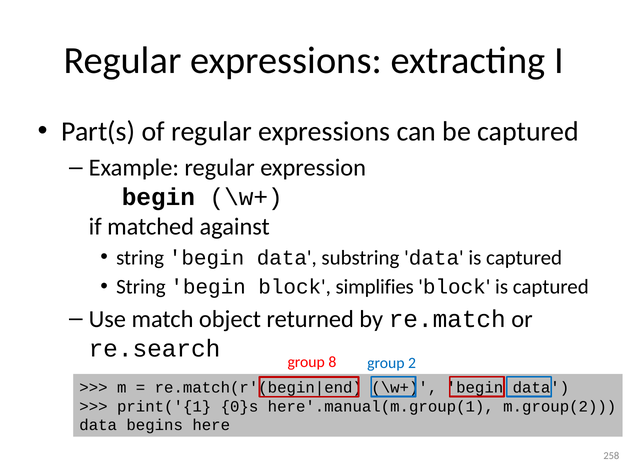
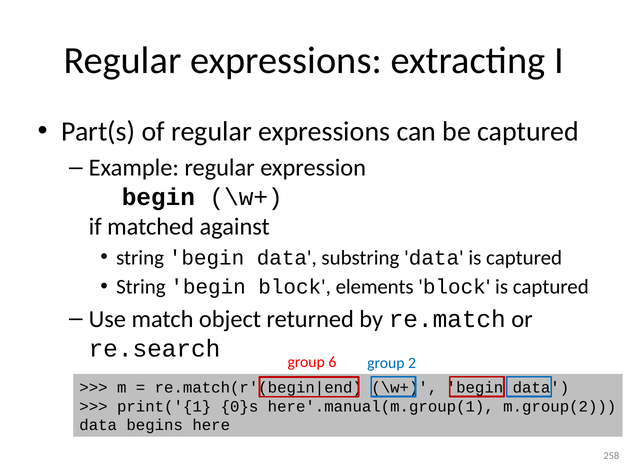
simplifies: simplifies -> elements (375, 287)
8: 8 -> 6 (332, 362)
